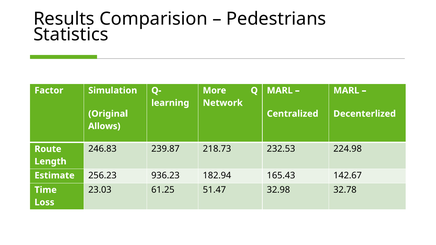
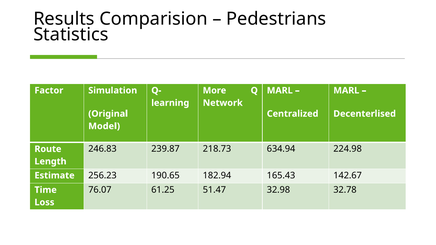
Decenterlized: Decenterlized -> Decenterlised (365, 114)
Allows: Allows -> Model (104, 126)
232.53: 232.53 -> 634.94 (281, 149)
936.23: 936.23 -> 190.65 (165, 176)
23.03: 23.03 -> 76.07 (100, 190)
